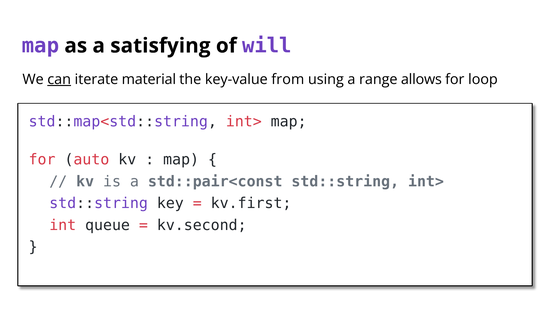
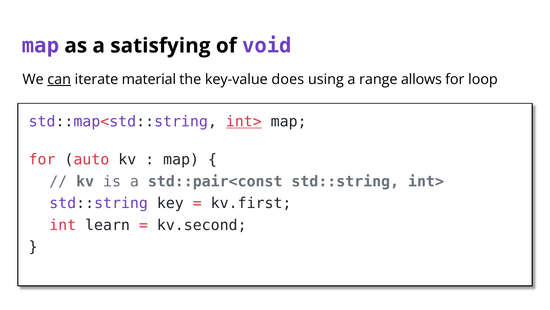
will: will -> void (267, 46)
from: from -> does (288, 79)
int> underline: none -> present (244, 121)
queue: queue -> learn (108, 225)
